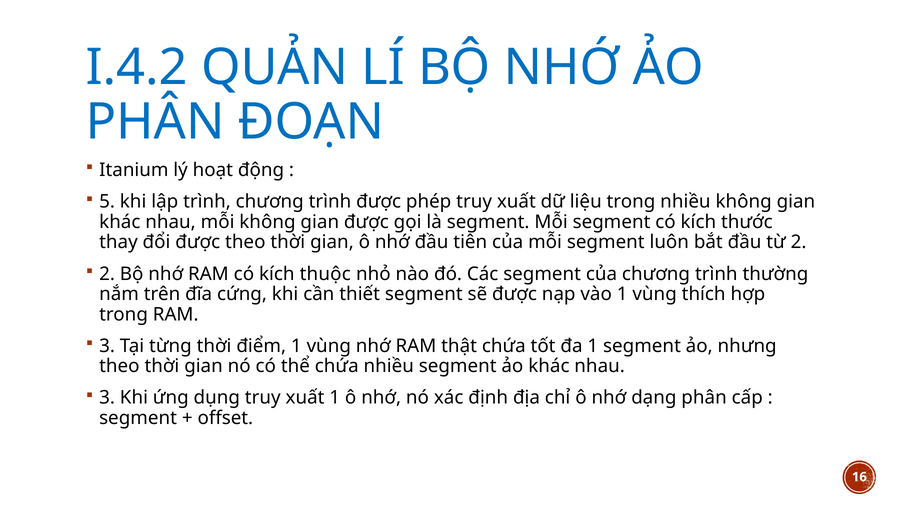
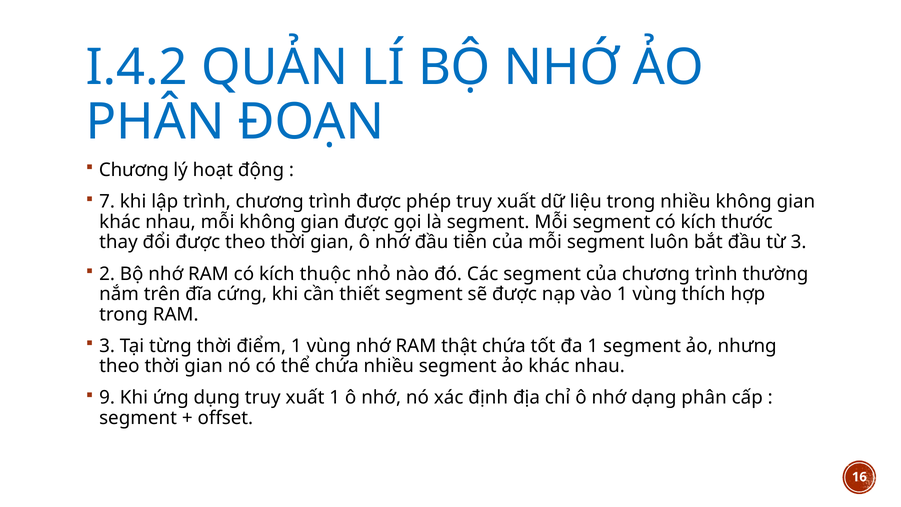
Itanium: Itanium -> Chương (134, 170)
5: 5 -> 7 (107, 202)
từ 2: 2 -> 3 (799, 242)
3: 3 -> 9 (107, 398)
